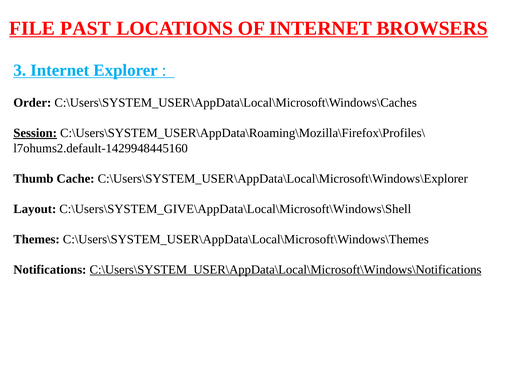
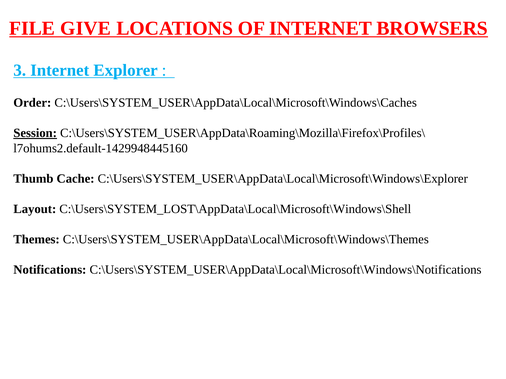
PAST: PAST -> GIVE (86, 28)
C:\Users\SYSTEM_GIVE\AppData\Local\Microsoft\Windows\Shell: C:\Users\SYSTEM_GIVE\AppData\Local\Microsoft\Windows\Shell -> C:\Users\SYSTEM_LOST\AppData\Local\Microsoft\Windows\Shell (235, 209)
C:\Users\SYSTEM_USER\AppData\Local\Microsoft\Windows\Notifications underline: present -> none (286, 270)
